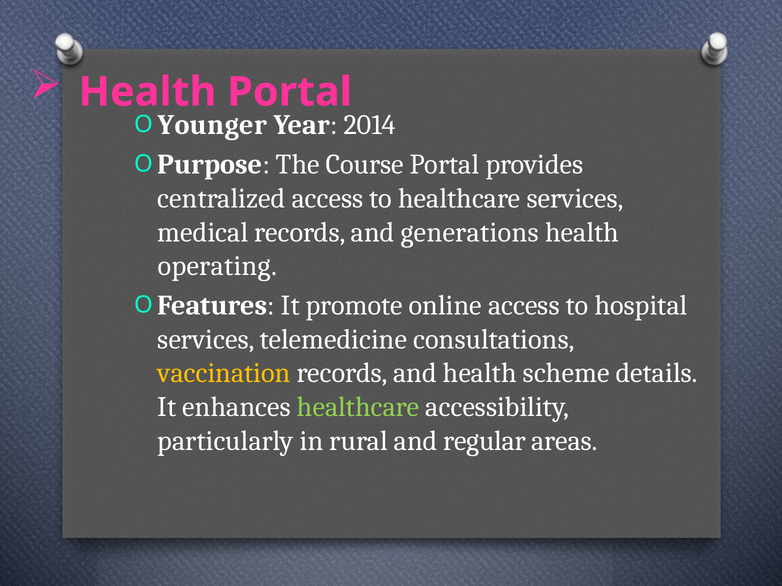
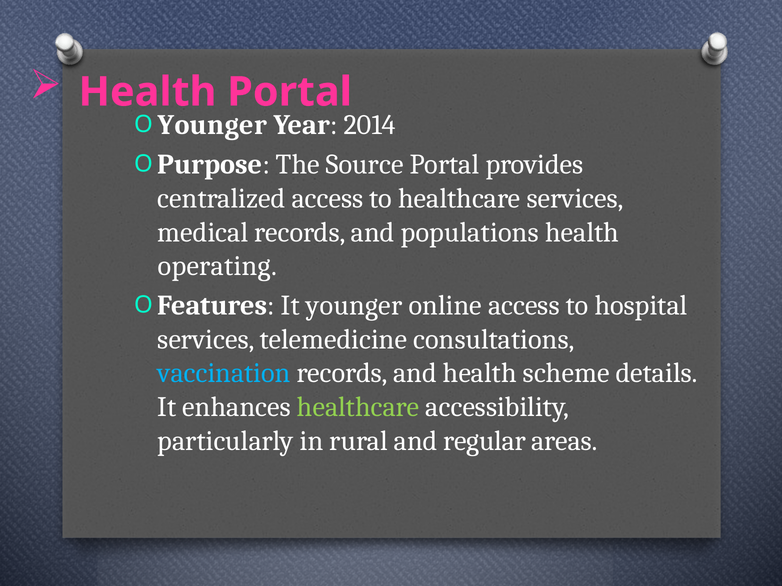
Course: Course -> Source (365, 165)
generations: generations -> populations (470, 232)
It promote: promote -> younger (354, 306)
vaccination colour: yellow -> light blue (224, 373)
